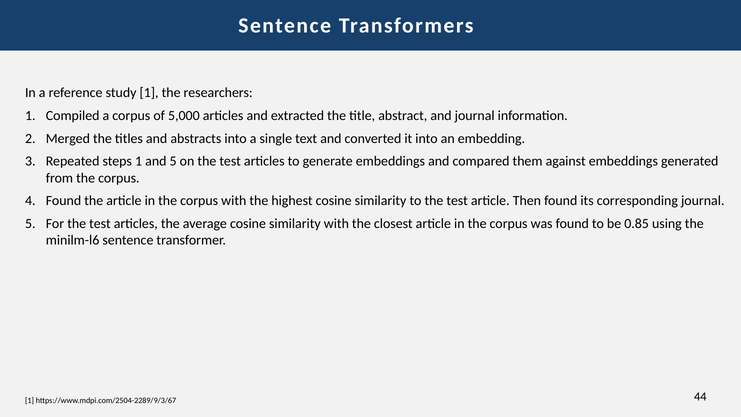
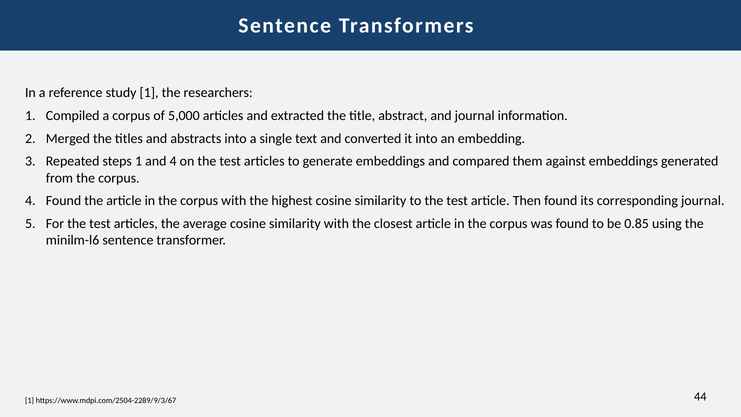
and 5: 5 -> 4 (173, 161)
